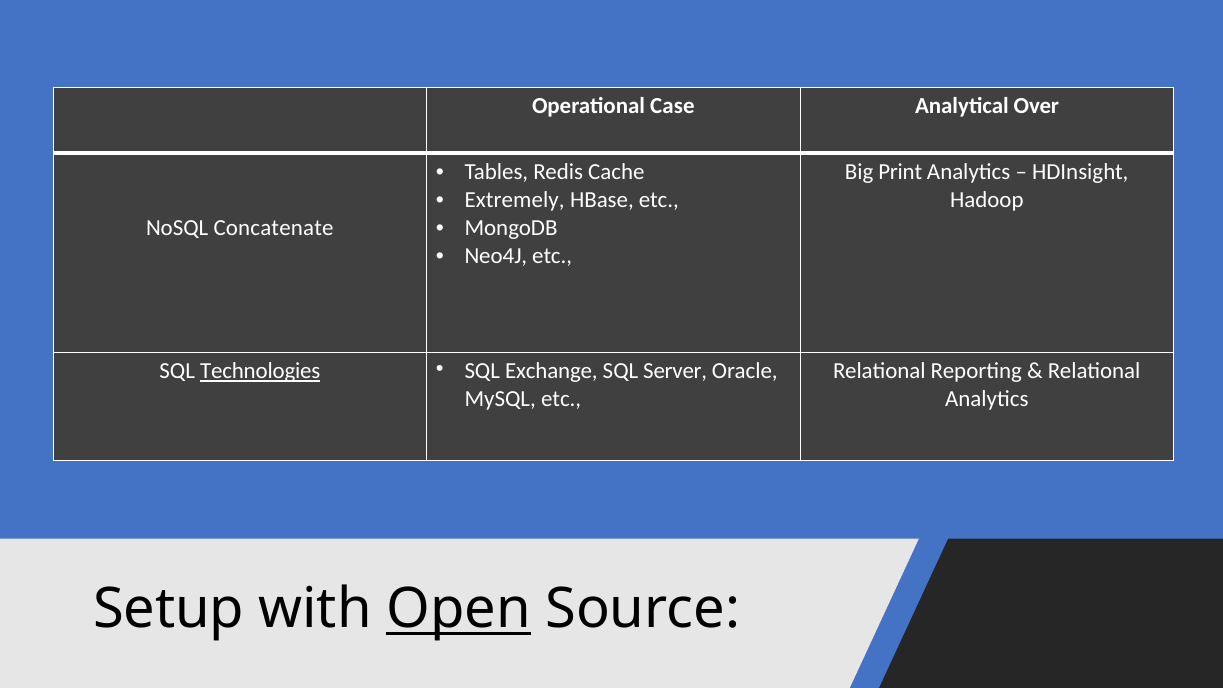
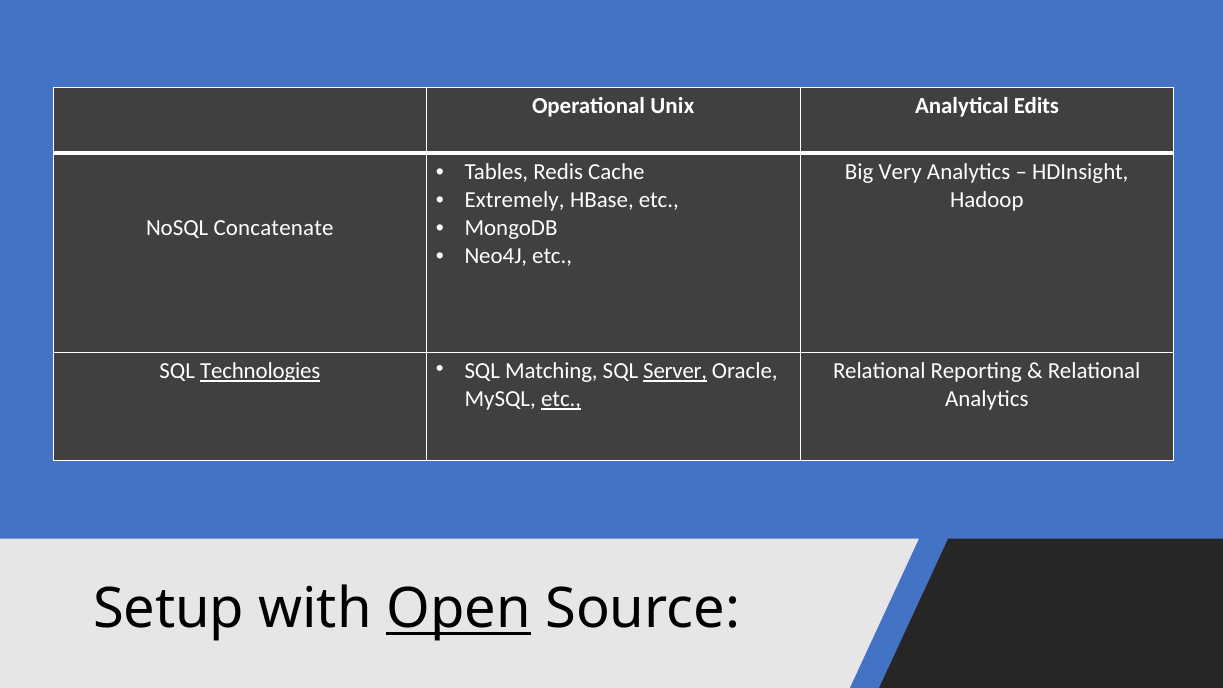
Case: Case -> Unix (672, 106)
Over: Over -> Edits (1036, 106)
Print: Print -> Very (900, 172)
Exchange: Exchange -> Matching (551, 371)
Server underline: none -> present (675, 371)
etc underline: none -> present (561, 399)
